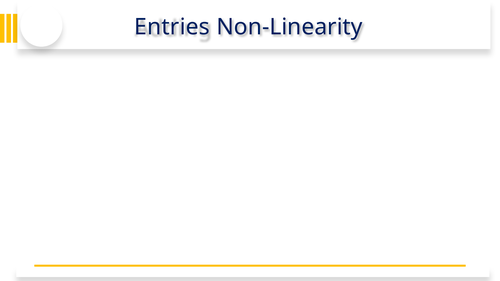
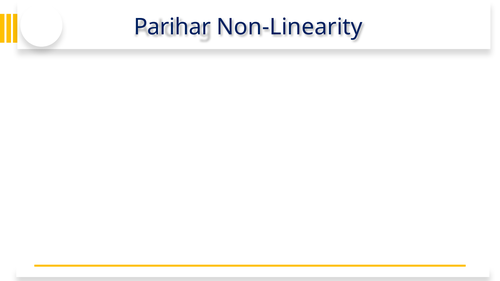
Entries: Entries -> Parihar (172, 27)
